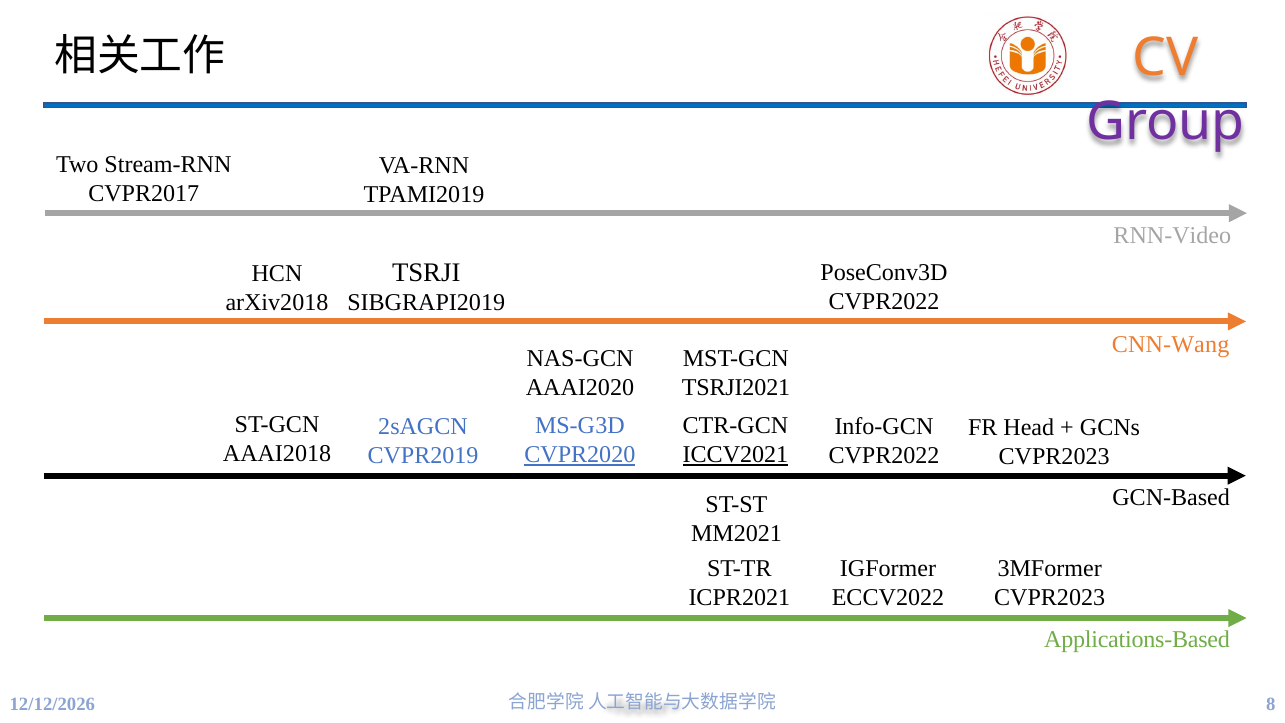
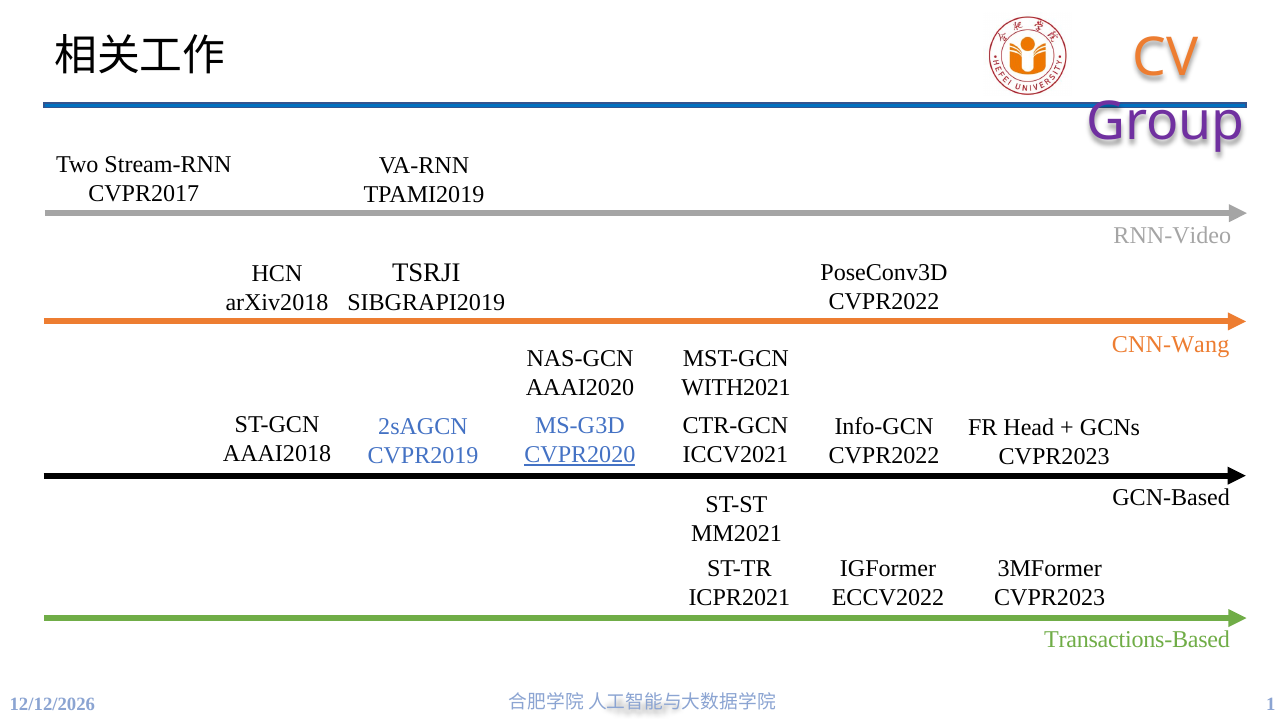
TSRJI2021: TSRJI2021 -> WITH2021 (736, 387)
ICCV2021 underline: present -> none (735, 454)
Applications-Based: Applications-Based -> Transactions-Based (1137, 640)
8: 8 -> 1 (1271, 705)
